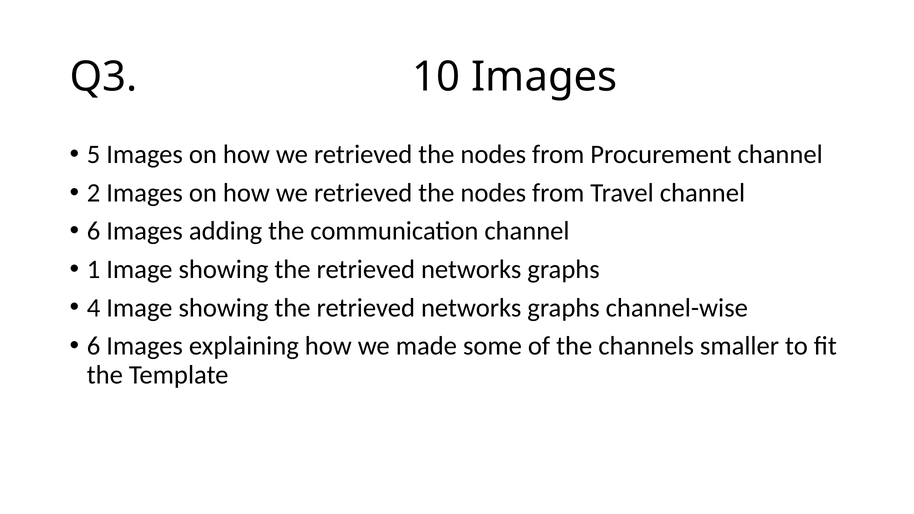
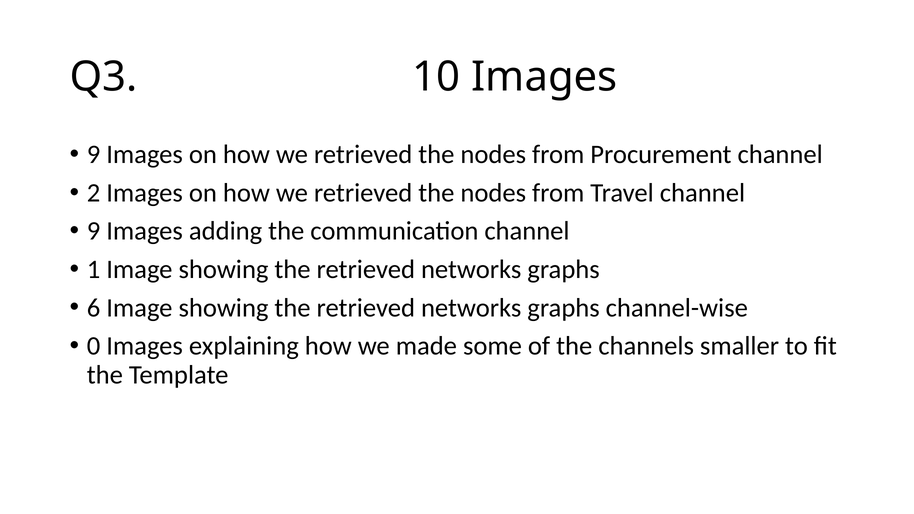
5: 5 -> 9 (94, 155)
6: 6 -> 9 (94, 231)
4: 4 -> 6 (94, 308)
6: 6 -> 0 (94, 346)
